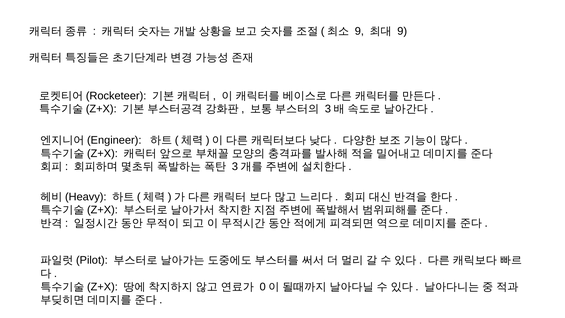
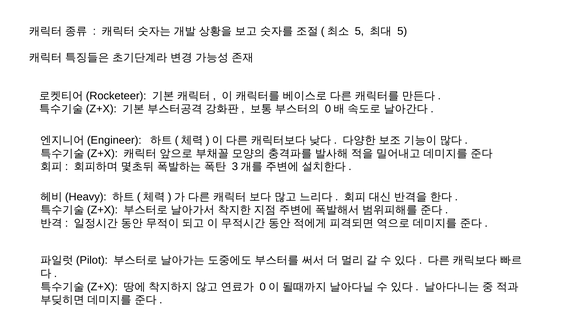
9: 9 -> 5 (359, 31)
9: 9 -> 5 (402, 31)
3: 3 -> 0 (328, 109)
